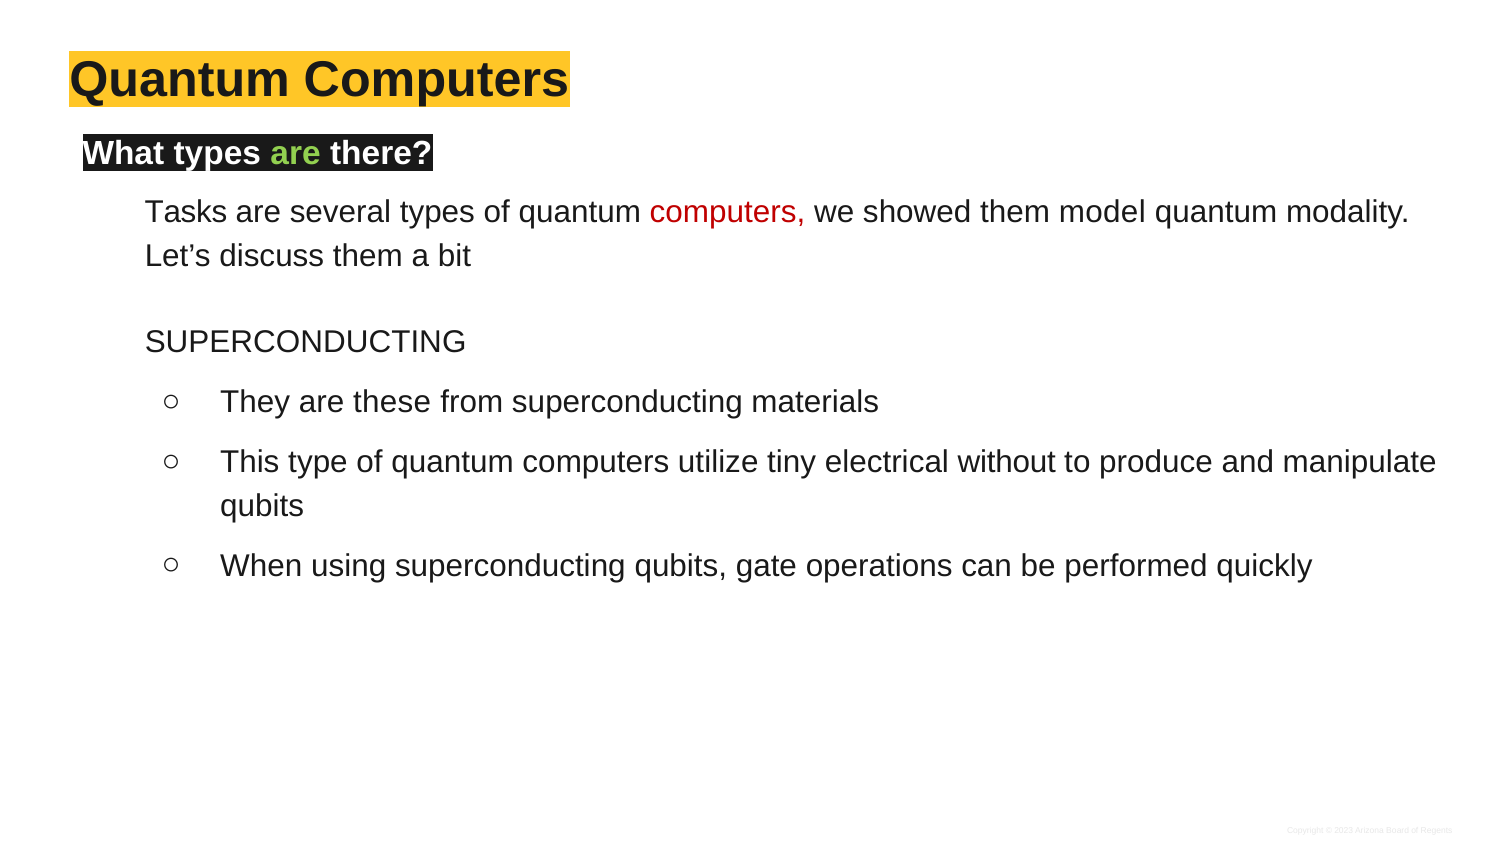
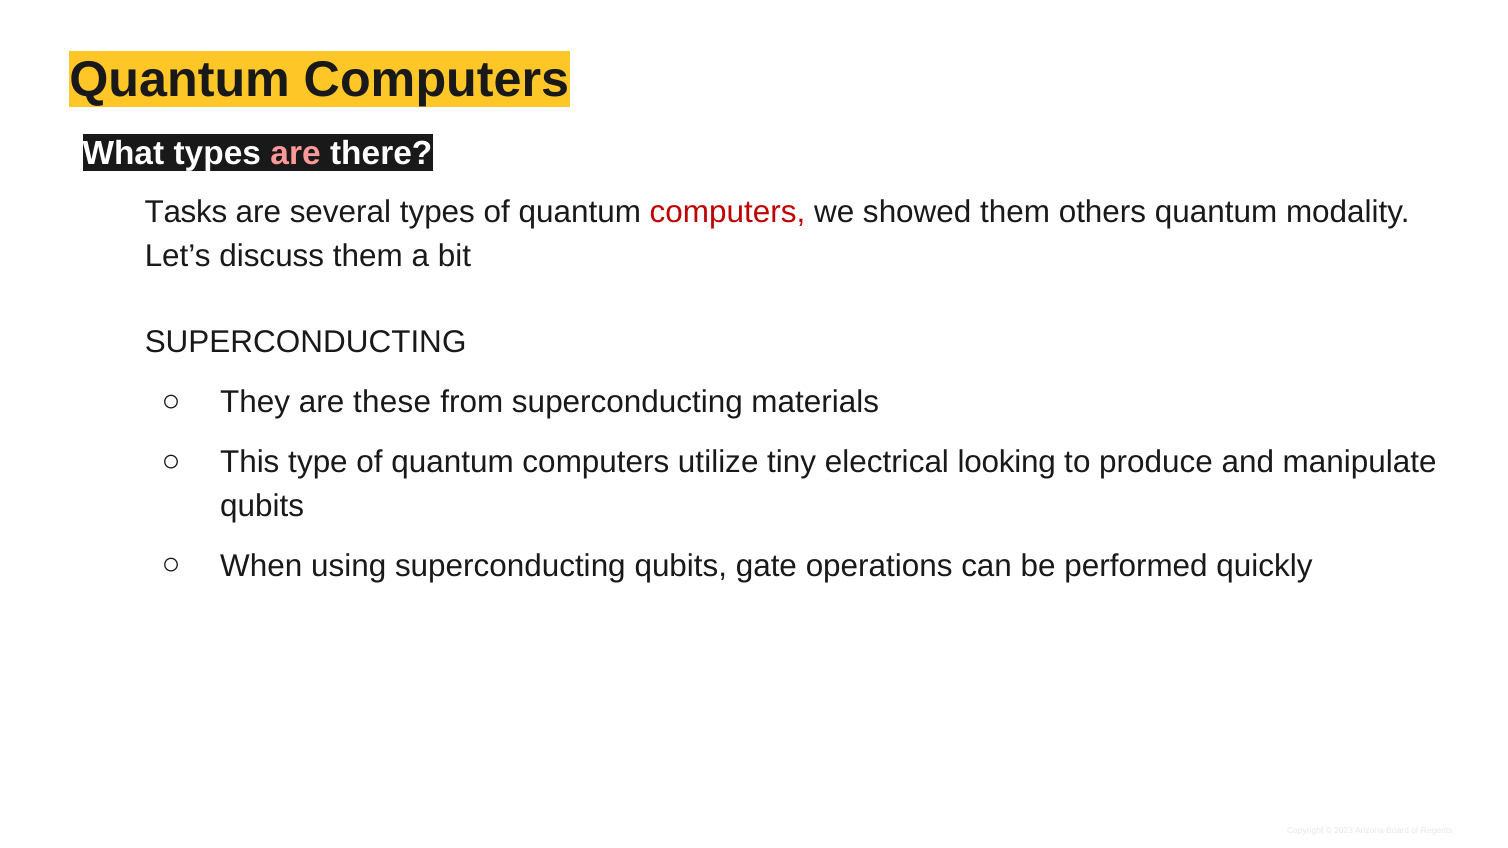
are colour: light green -> pink (296, 153)
model: model -> others (1102, 212)
without: without -> looking (1007, 463)
